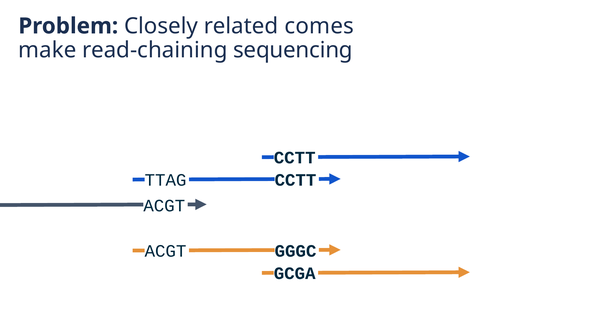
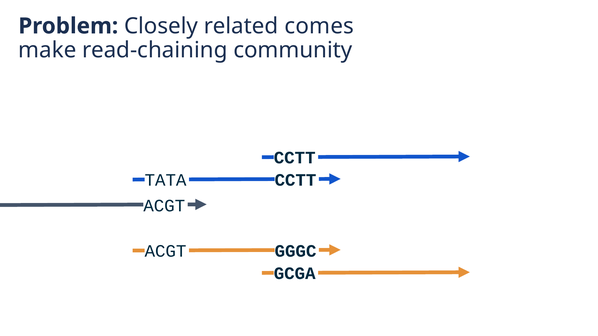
sequencing: sequencing -> community (293, 50)
TTAG: TTAG -> TATA (166, 180)
